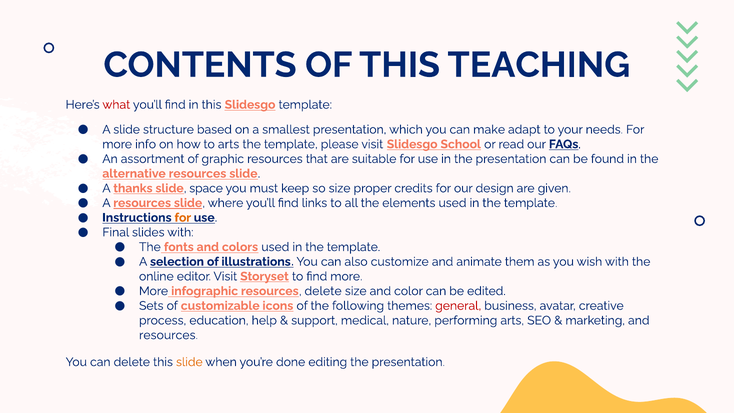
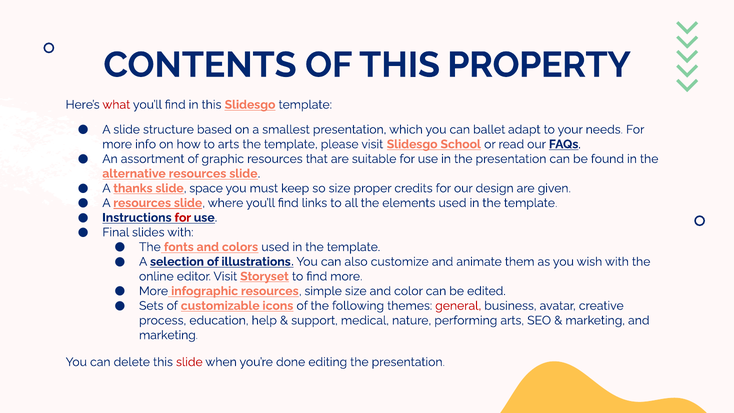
TEACHING: TEACHING -> PROPERTY (539, 65)
make: make -> ballet (489, 130)
for colour: orange -> red (183, 218)
resources delete: delete -> simple (323, 291)
resources: resources -> marketing (169, 335)
slide colour: orange -> red (189, 362)
